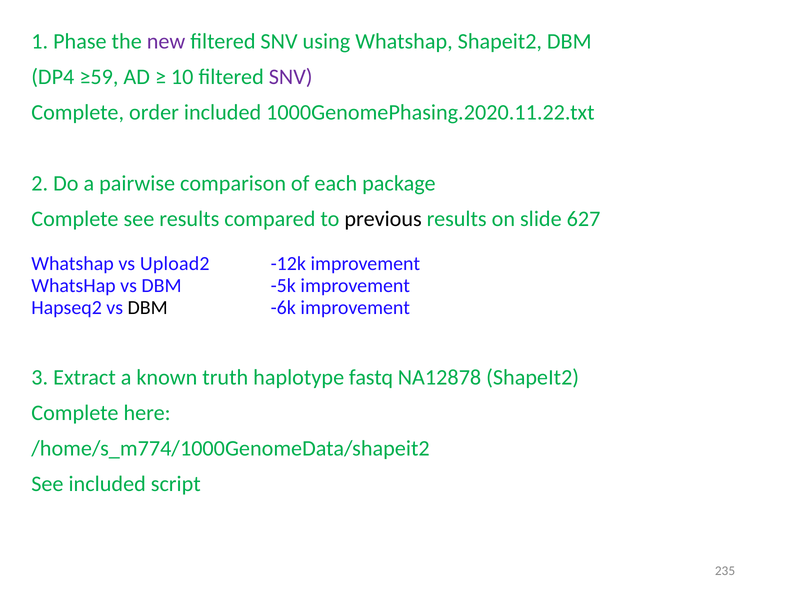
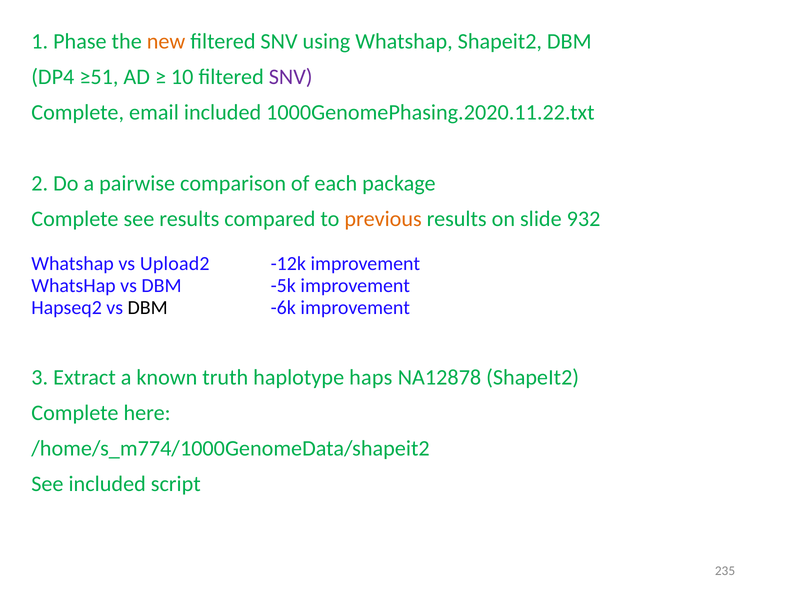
new colour: purple -> orange (166, 41)
≥59: ≥59 -> ≥51 (99, 77)
order: order -> email (154, 112)
previous colour: black -> orange (383, 219)
627: 627 -> 932 (584, 219)
fastq: fastq -> haps (371, 378)
